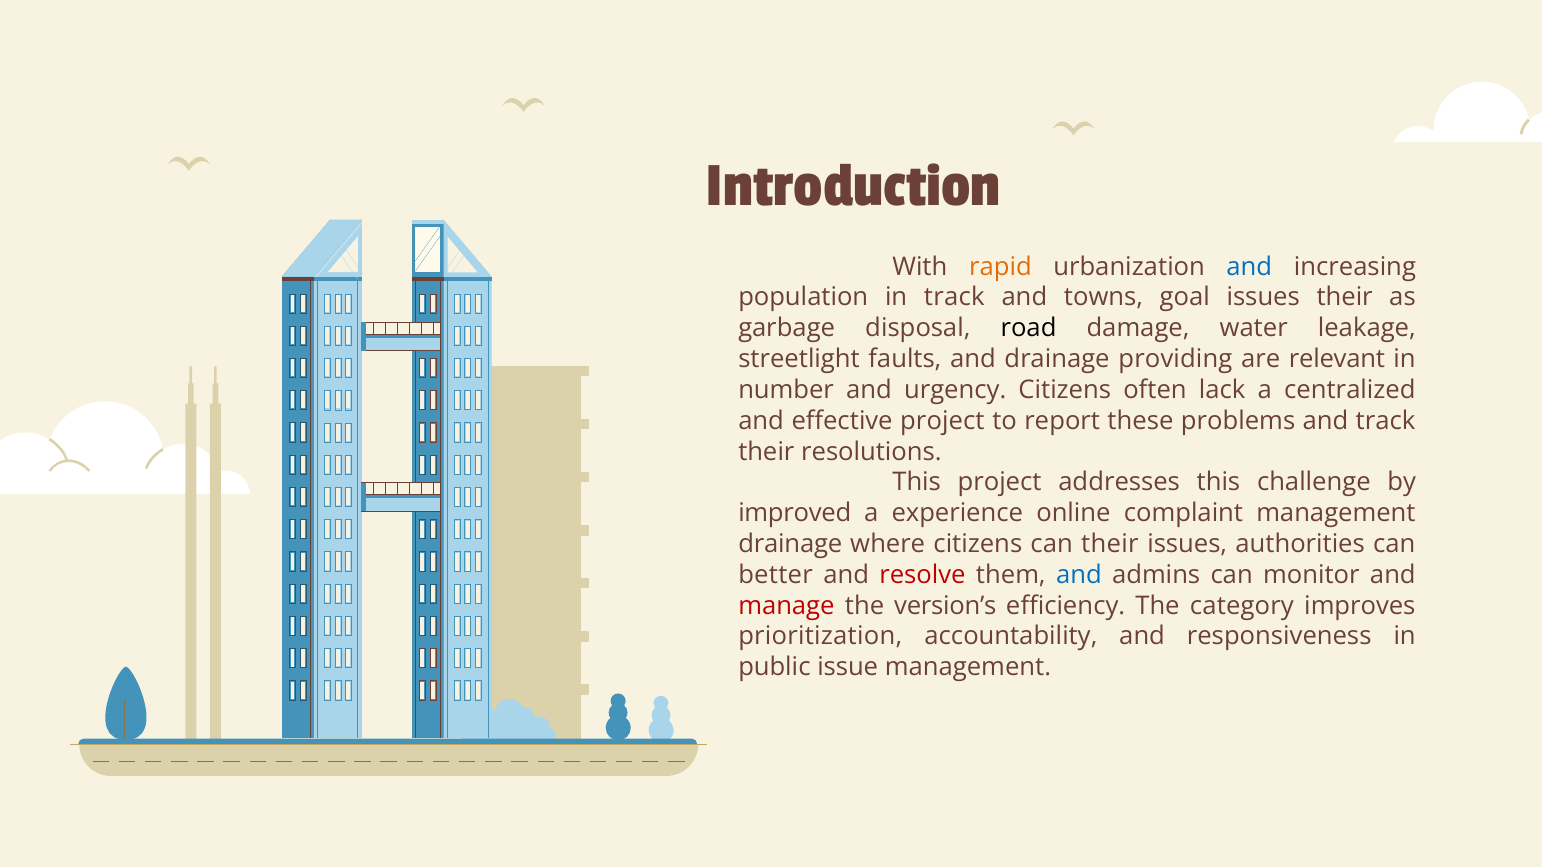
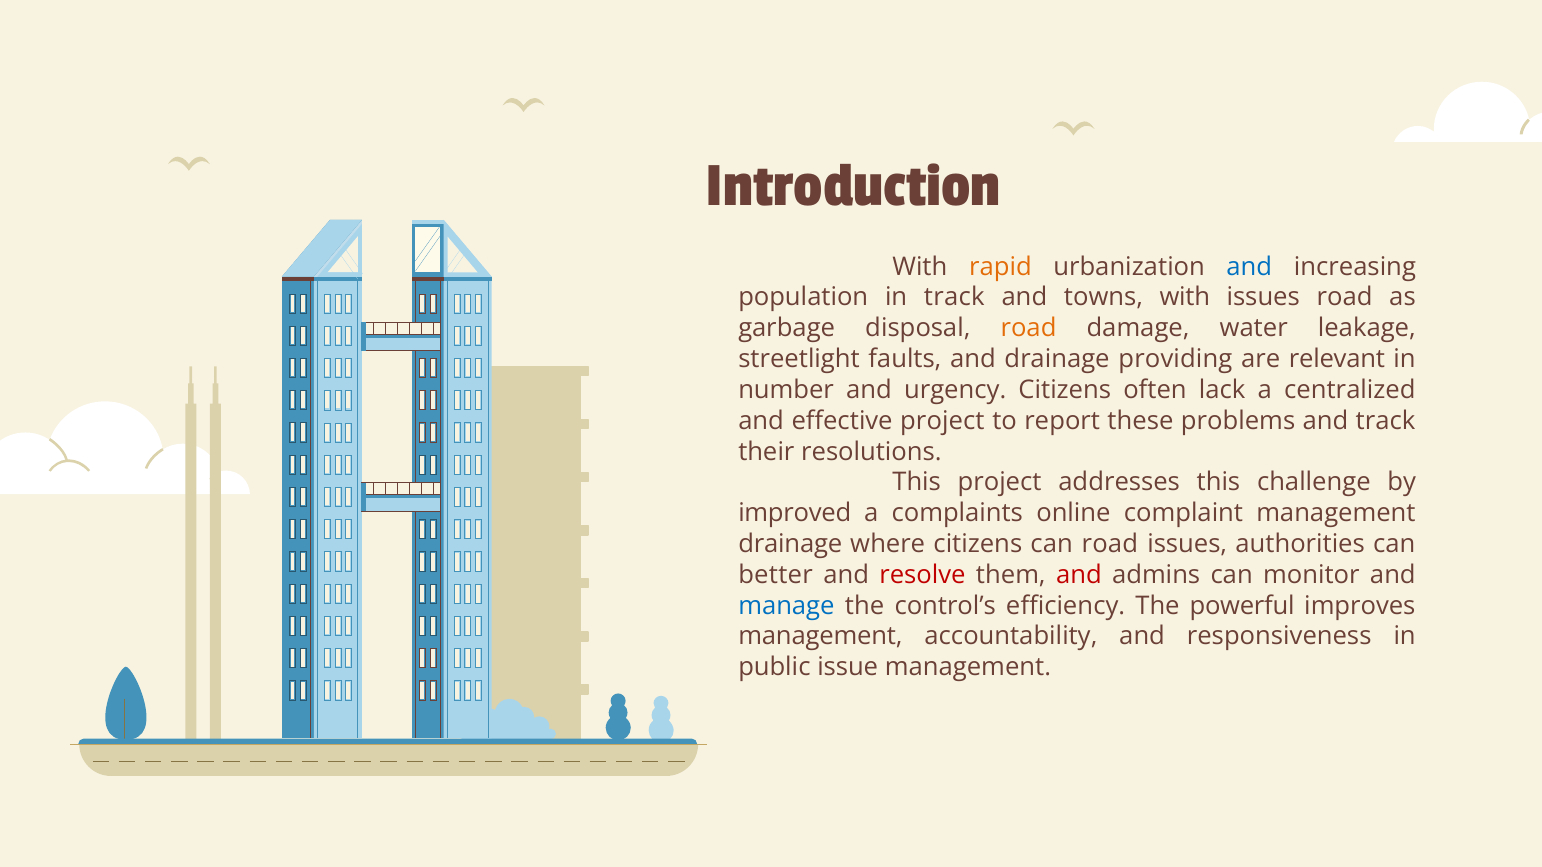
towns goal: goal -> with (1185, 298)
issues their: their -> road (1345, 298)
road colour: black -> orange (1028, 328)
experience: experience -> complaints (957, 513)
can their: their -> road (1110, 544)
and colour: blue -> red (1079, 575)
manage colour: red -> blue (786, 606)
version’s: version’s -> control’s (945, 606)
category: category -> powerful (1242, 606)
prioritization: prioritization -> management (820, 637)
